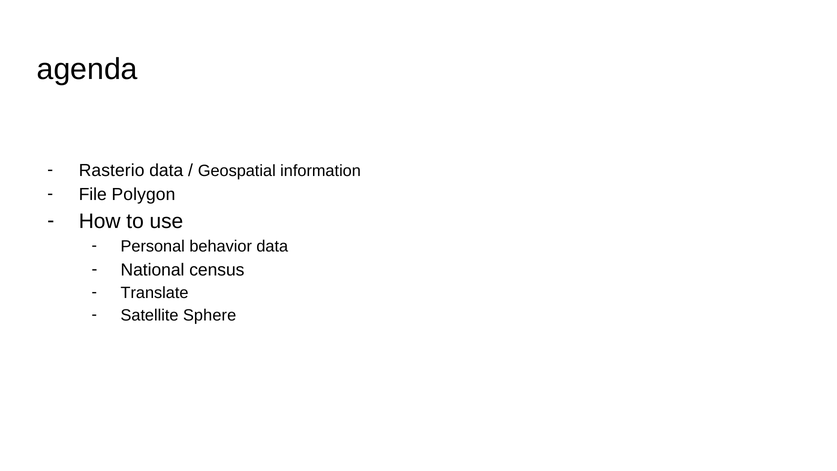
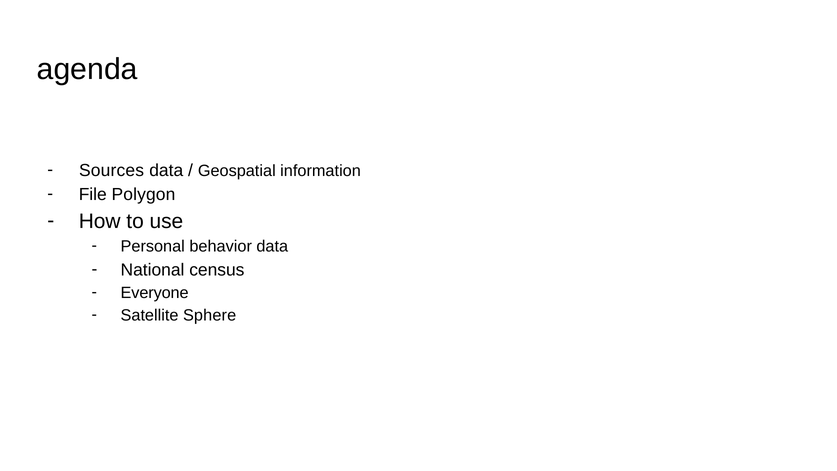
Rasterio: Rasterio -> Sources (112, 170)
Translate: Translate -> Everyone (155, 293)
